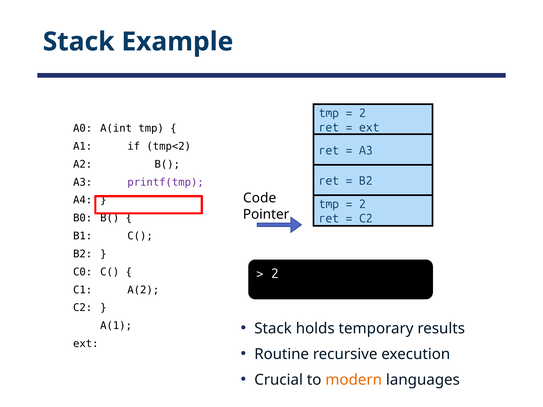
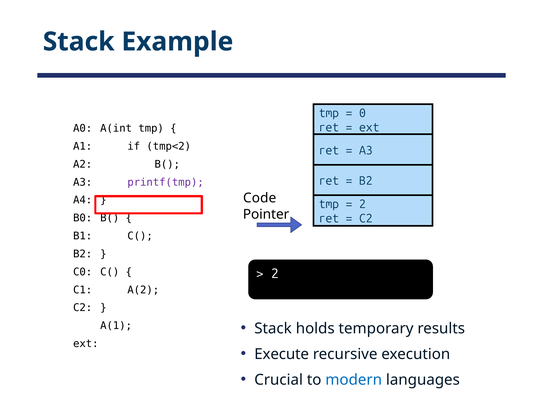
2: 2 -> 0 (363, 113)
Routine: Routine -> Execute (282, 354)
modern colour: orange -> blue (354, 380)
